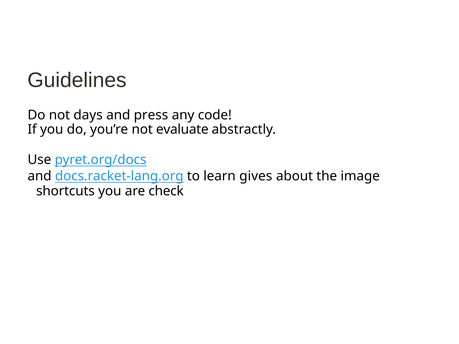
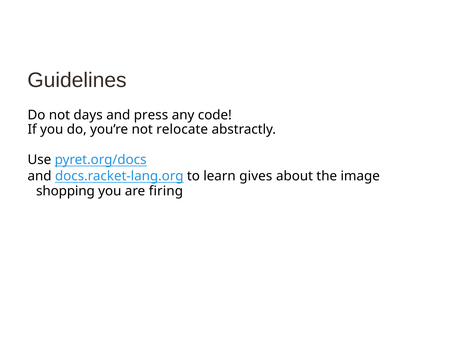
evaluate: evaluate -> relocate (182, 129)
shortcuts: shortcuts -> shopping (65, 191)
check: check -> firing (166, 191)
